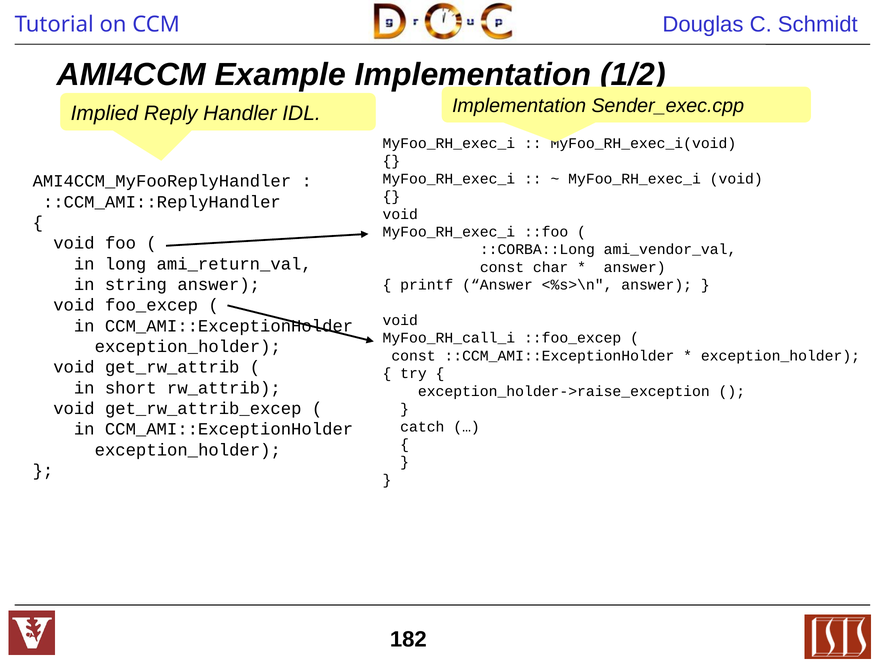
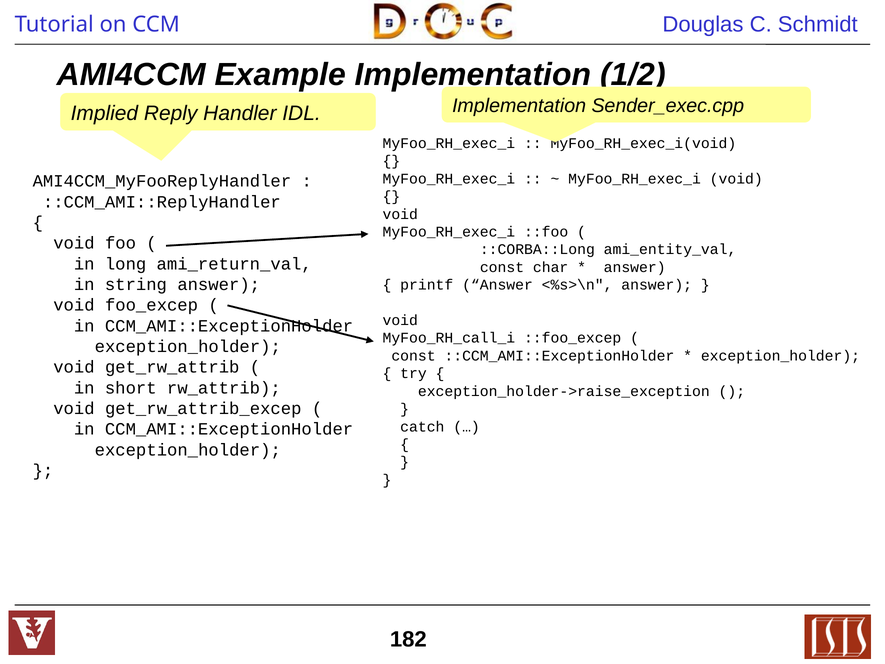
ami_vendor_val: ami_vendor_val -> ami_entity_val (670, 249)
